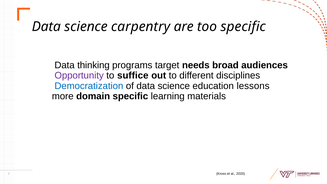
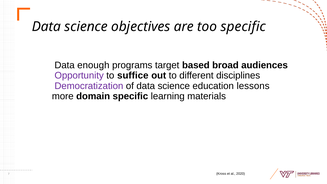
carpentry: carpentry -> objectives (141, 27)
thinking: thinking -> enough (93, 65)
needs: needs -> based (196, 65)
Democratization colour: blue -> purple (89, 86)
